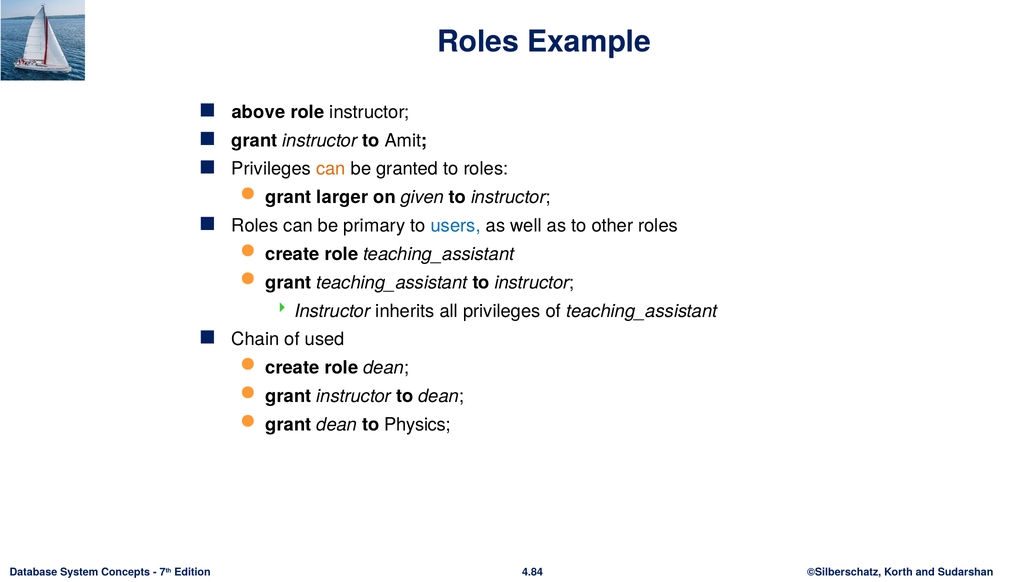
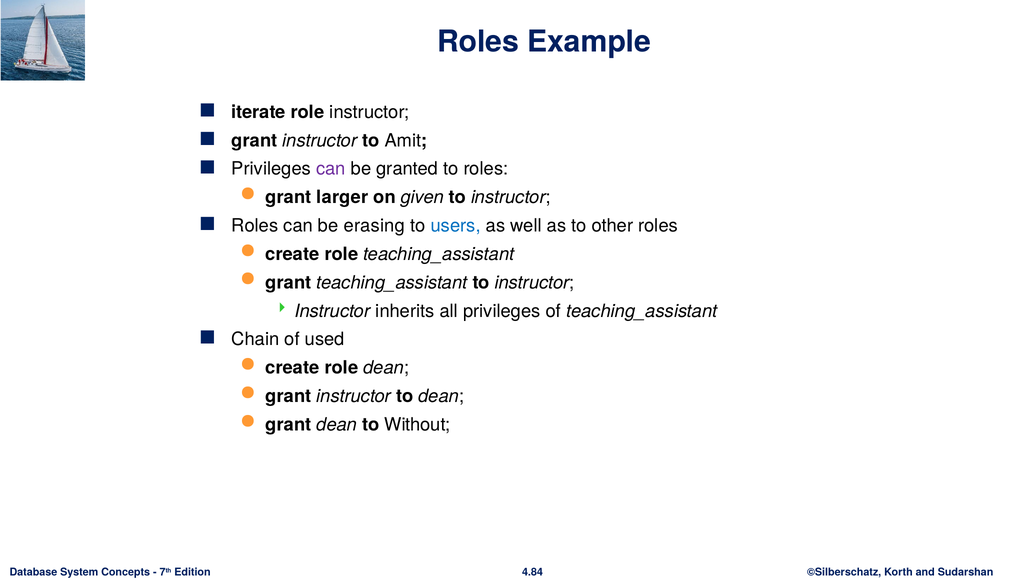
above: above -> iterate (259, 112)
can colour: orange -> purple (331, 169)
primary: primary -> erasing (374, 226)
Physics: Physics -> Without (417, 425)
